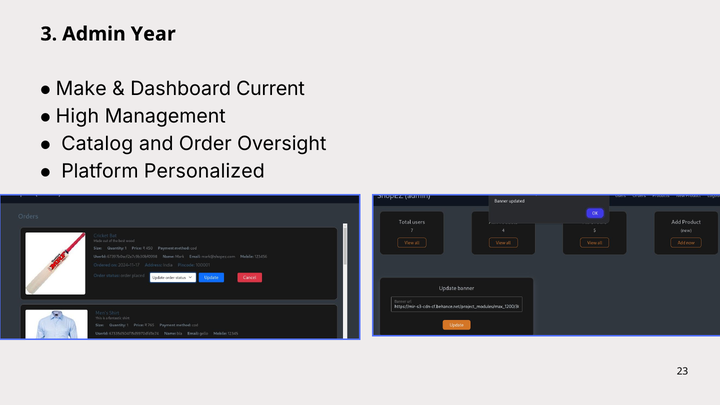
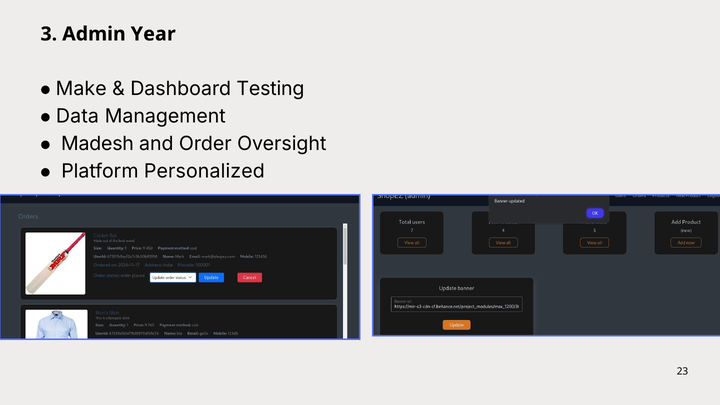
Current: Current -> Testing (270, 89)
High: High -> Data (77, 116)
Catalog: Catalog -> Madesh (97, 144)
